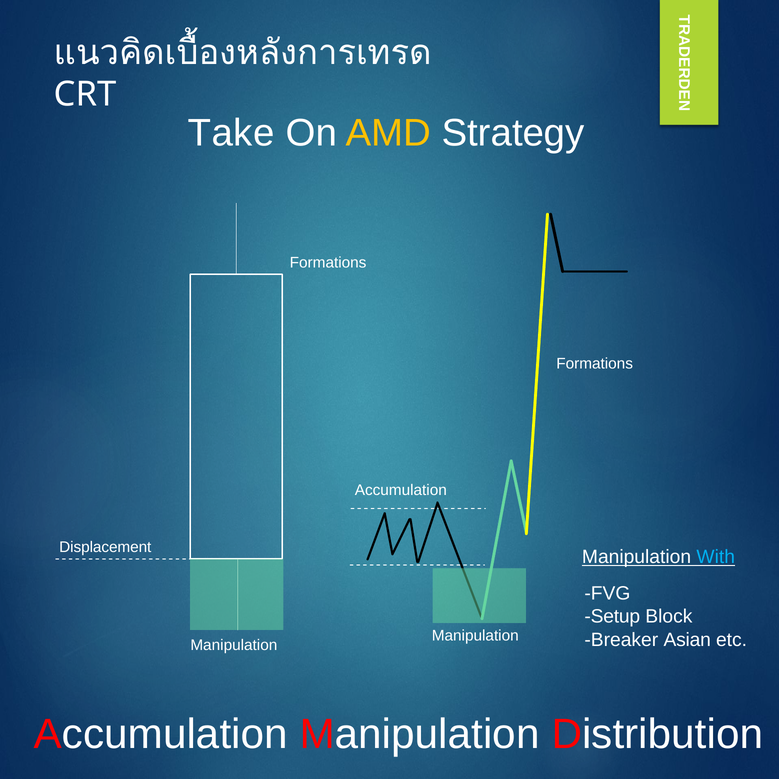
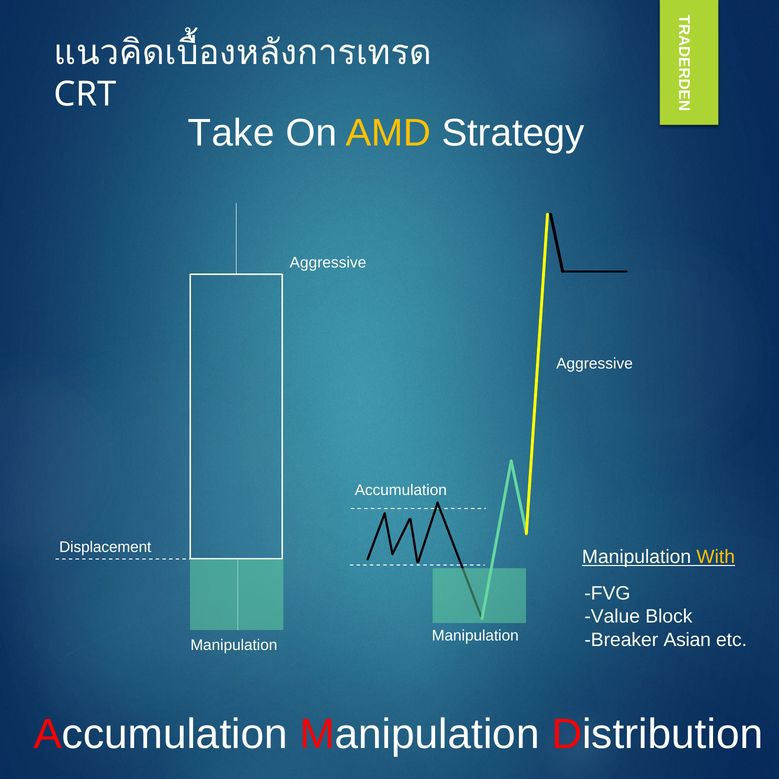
Formations: Formations -> Aggressive (328, 263)
Formations: Formations -> Aggressive (595, 364)
With colour: light blue -> yellow (716, 557)
Setup: Setup -> Value (612, 617)
